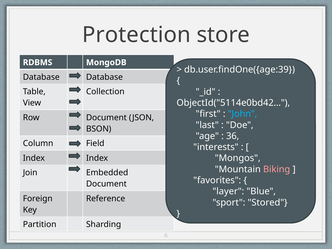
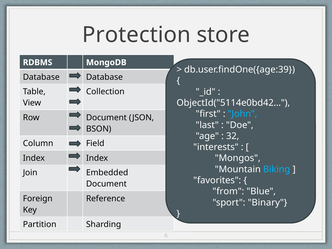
36: 36 -> 32 (233, 136)
Biking colour: pink -> light blue (277, 169)
layer: layer -> from (228, 191)
Stored: Stored -> Binary (268, 202)
